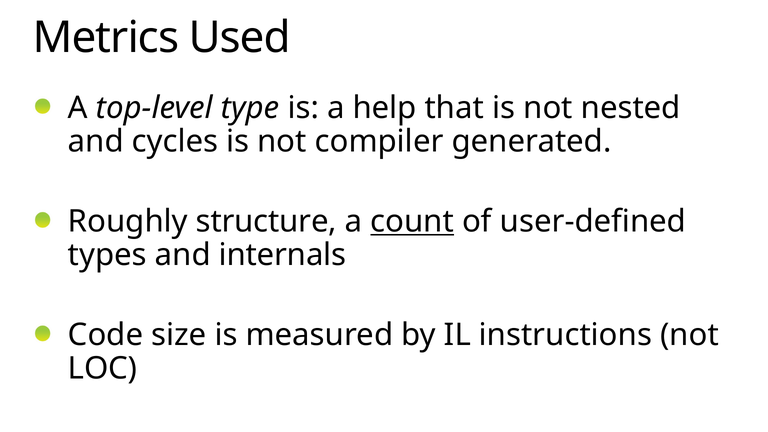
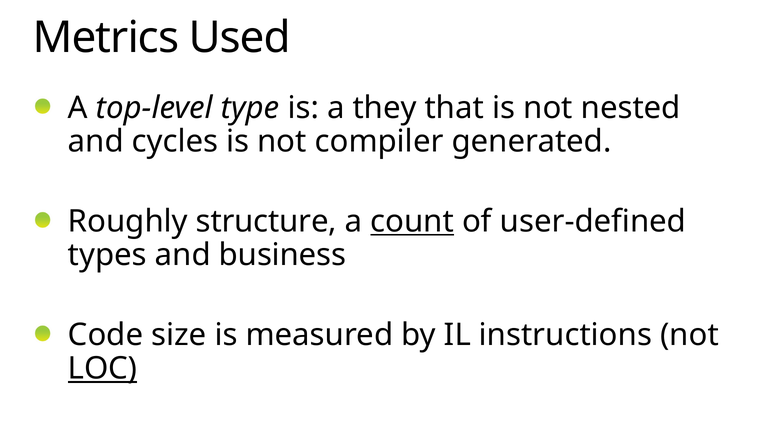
help: help -> they (385, 108)
internals: internals -> business (283, 255)
LOC underline: none -> present (103, 369)
